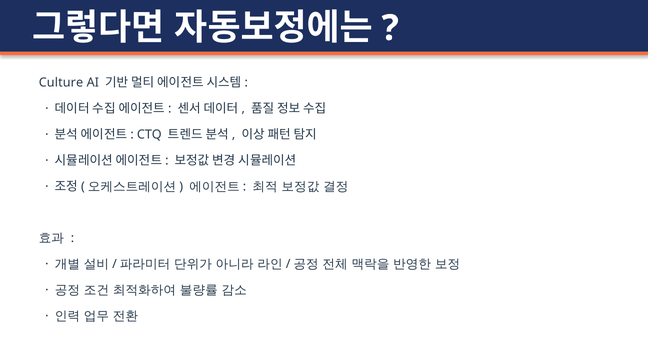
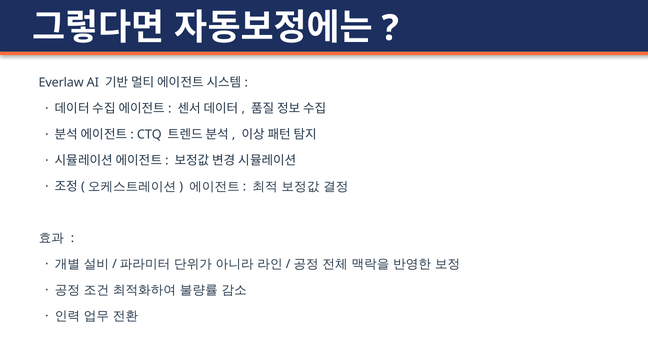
Culture: Culture -> Everlaw (61, 83)
